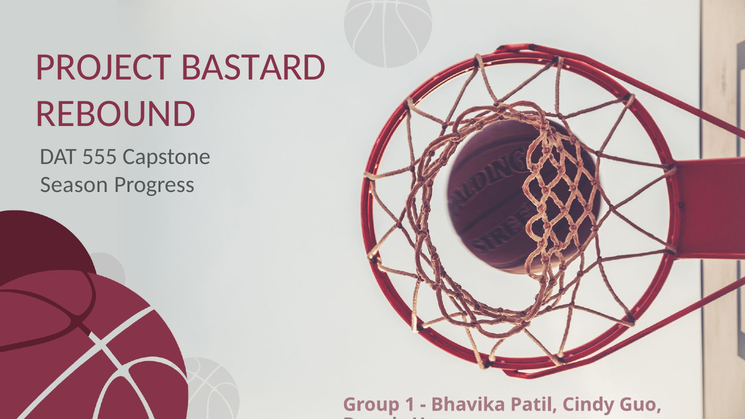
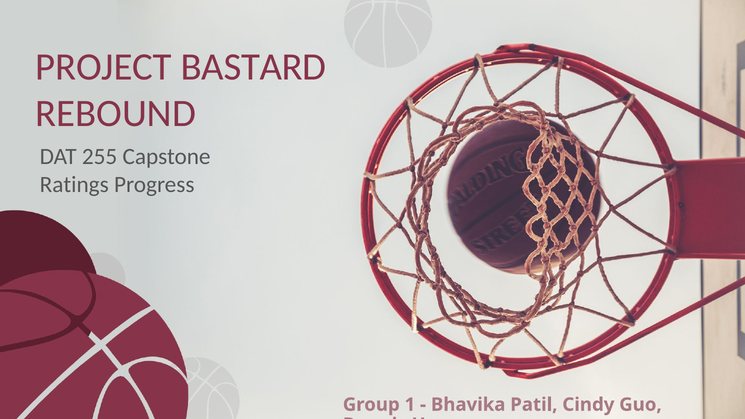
555: 555 -> 255 (100, 157)
Season: Season -> Ratings (74, 185)
